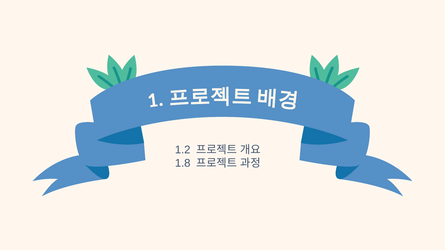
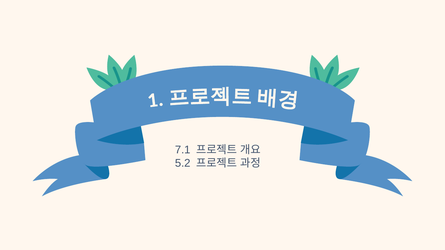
1.2: 1.2 -> 7.1 (183, 150)
1.8: 1.8 -> 5.2 (183, 163)
